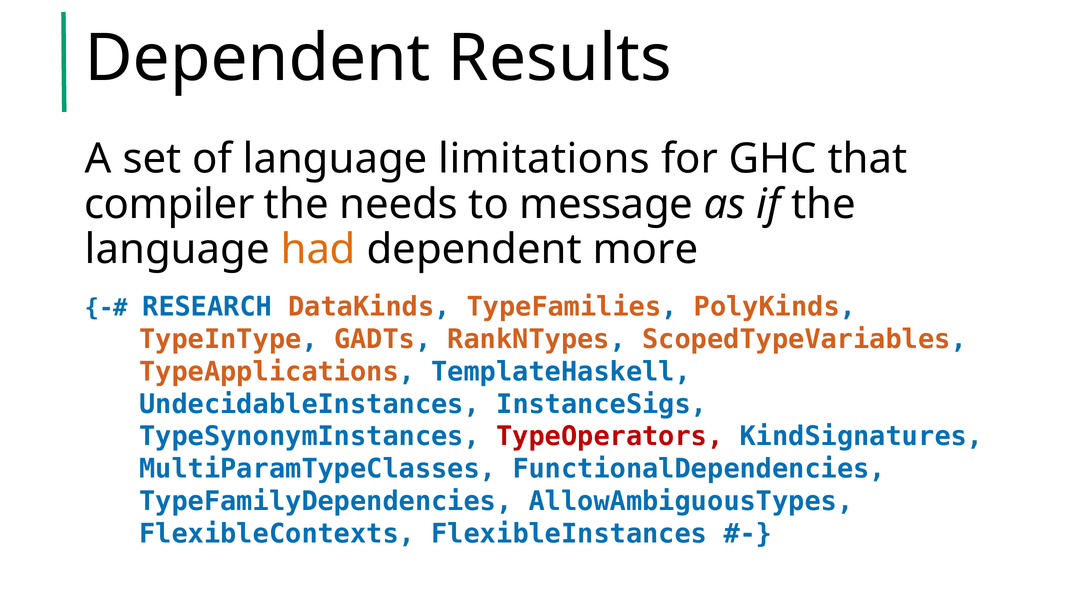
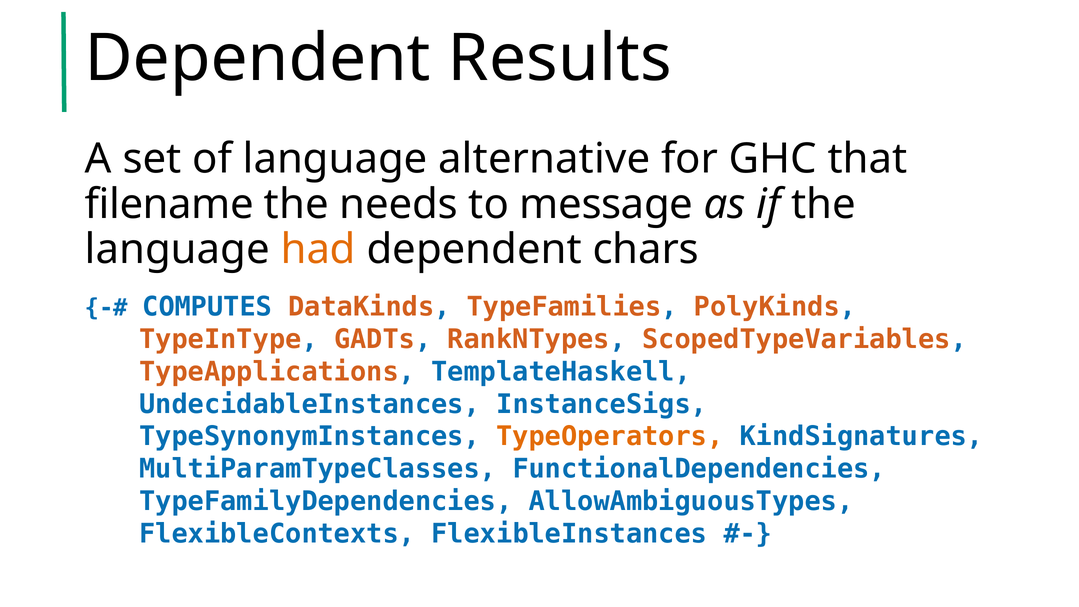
limitations: limitations -> alternative (544, 159)
compiler: compiler -> filename (169, 204)
more: more -> chars (646, 250)
RESEARCH: RESEARCH -> COMPUTES (207, 307)
TypeOperators colour: red -> orange (610, 436)
